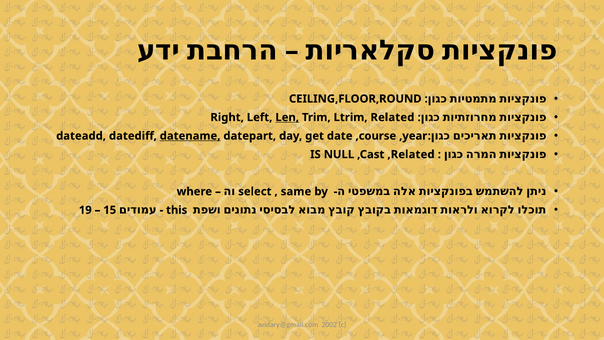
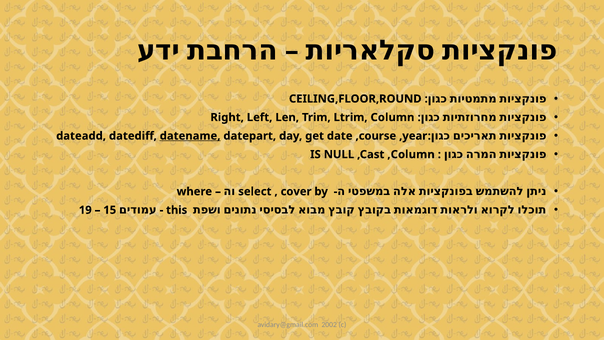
Len underline: present -> none (287, 117)
Related: Related -> Column (392, 117)
,Related: ,Related -> ,Column (411, 154)
same: same -> cover (296, 191)
